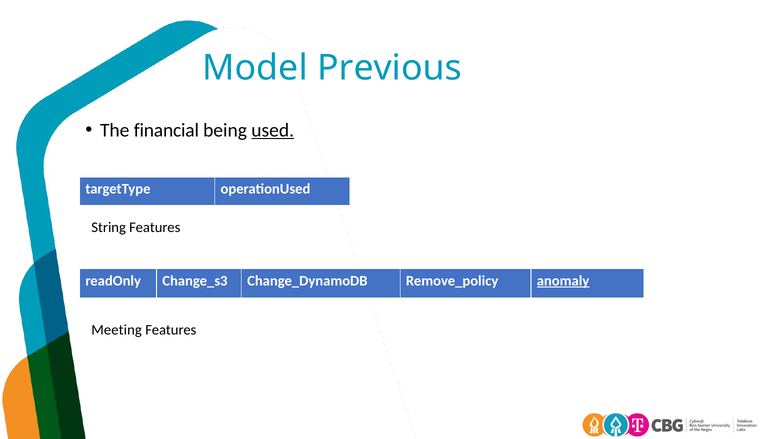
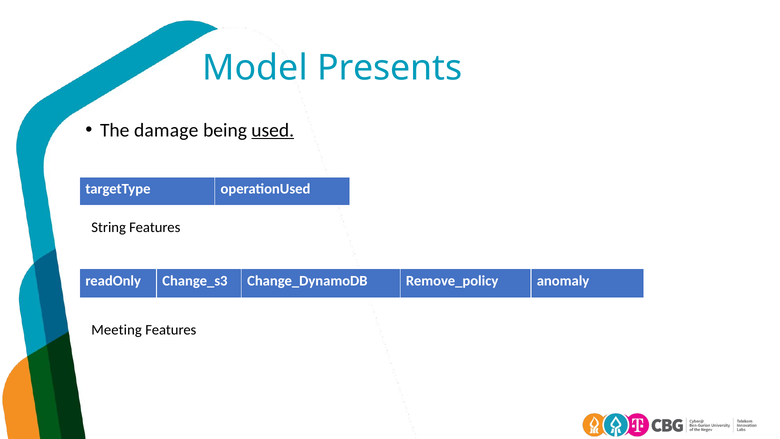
Previous: Previous -> Presents (390, 68)
financial: financial -> damage (166, 130)
anomaly underline: present -> none (563, 281)
